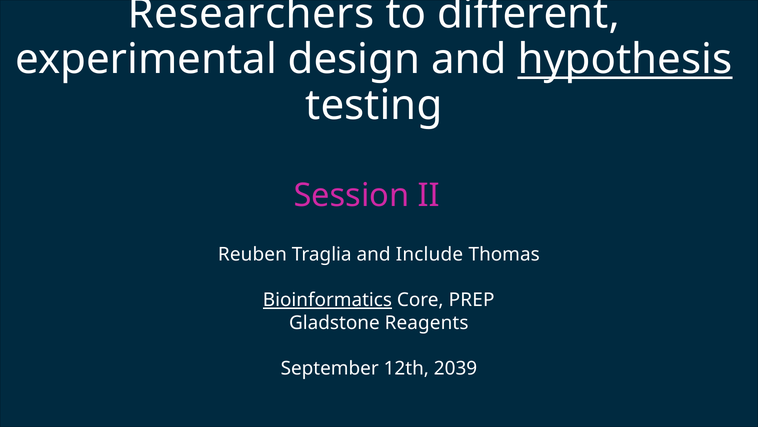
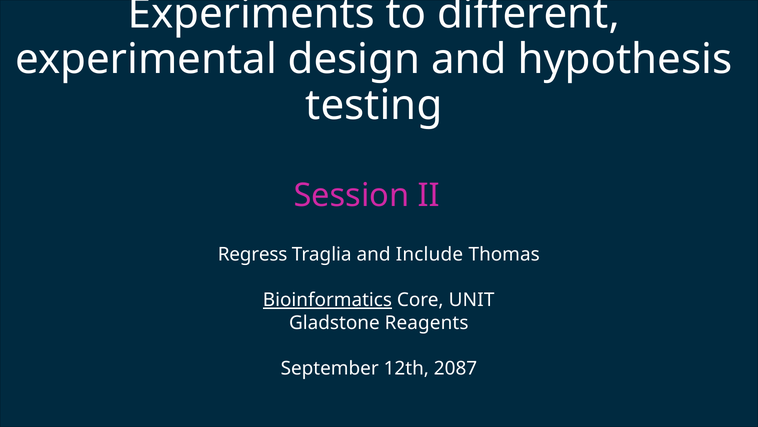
Researchers: Researchers -> Experiments (251, 14)
hypothesis underline: present -> none (625, 59)
Reuben: Reuben -> Regress (253, 254)
PREP: PREP -> UNIT (472, 300)
2039: 2039 -> 2087 (456, 368)
